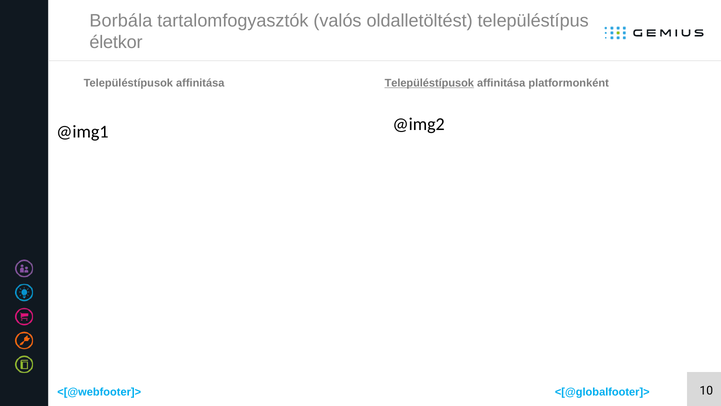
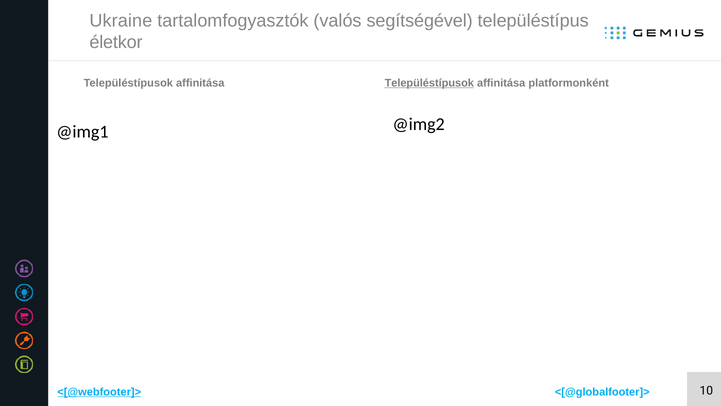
Borbála: Borbála -> Ukraine (121, 21)
oldalletöltést: oldalletöltést -> segítségével (420, 21)
<[@webfooter]> underline: none -> present (99, 392)
